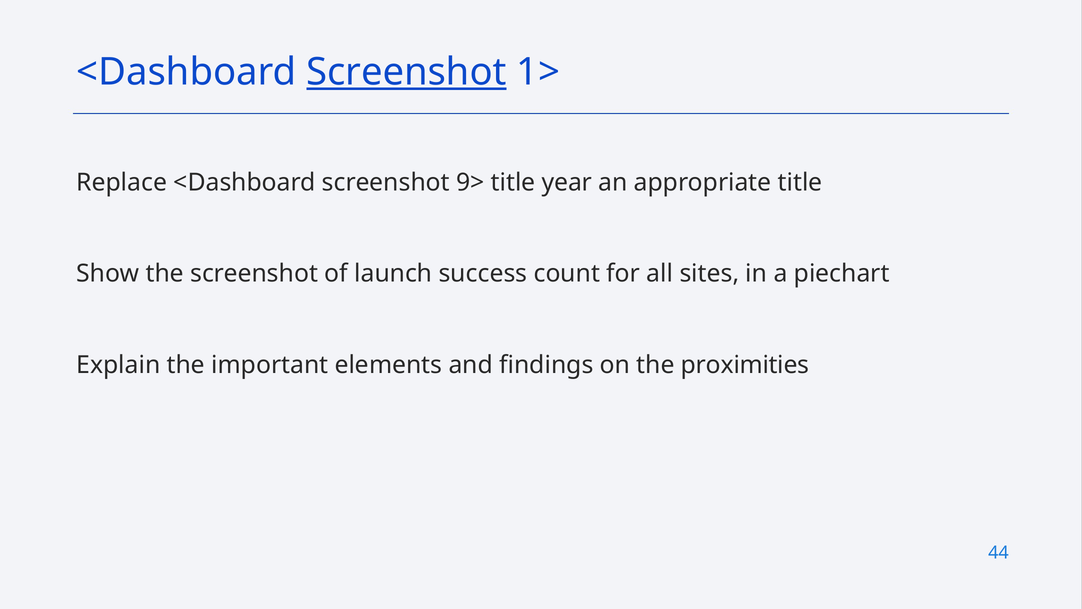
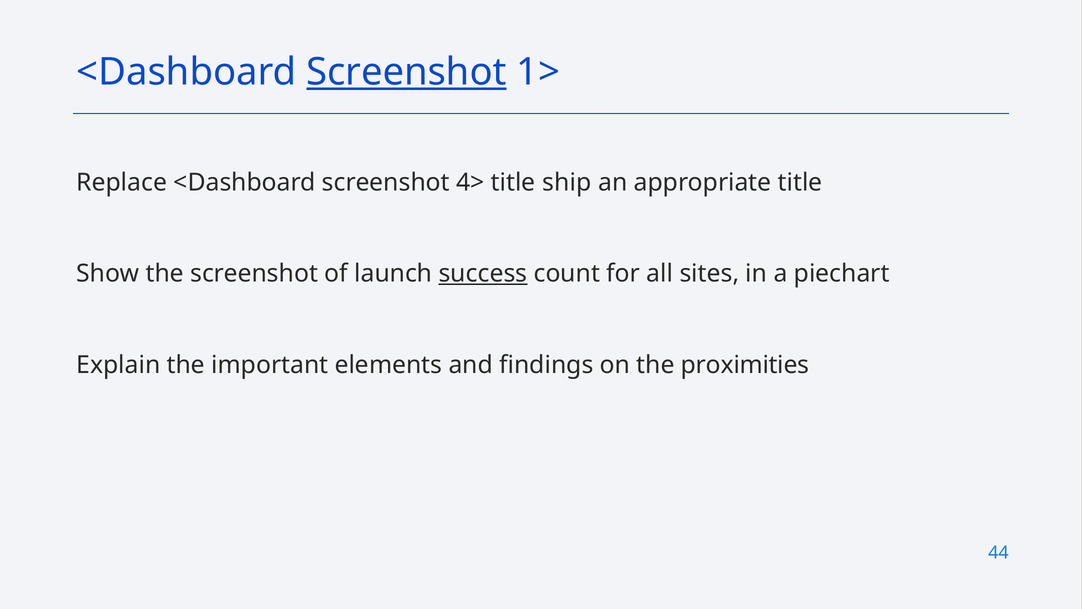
9>: 9> -> 4> (470, 183)
year: year -> ship (567, 183)
success underline: none -> present (483, 274)
